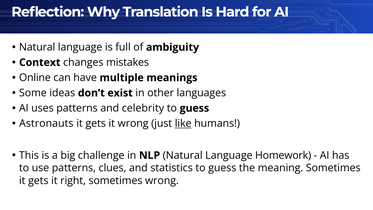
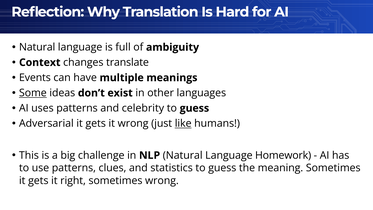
mistakes: mistakes -> translate (128, 62)
Online: Online -> Events (35, 78)
Some underline: none -> present (33, 93)
Astronauts: Astronauts -> Adversarial (46, 123)
